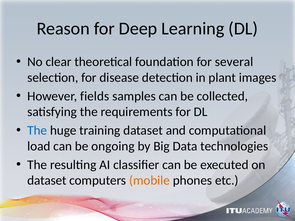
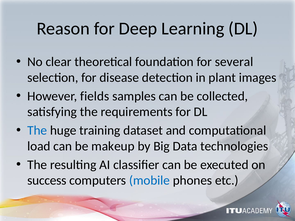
ongoing: ongoing -> makeup (113, 146)
dataset: dataset -> success (47, 181)
mobile colour: orange -> blue (149, 181)
